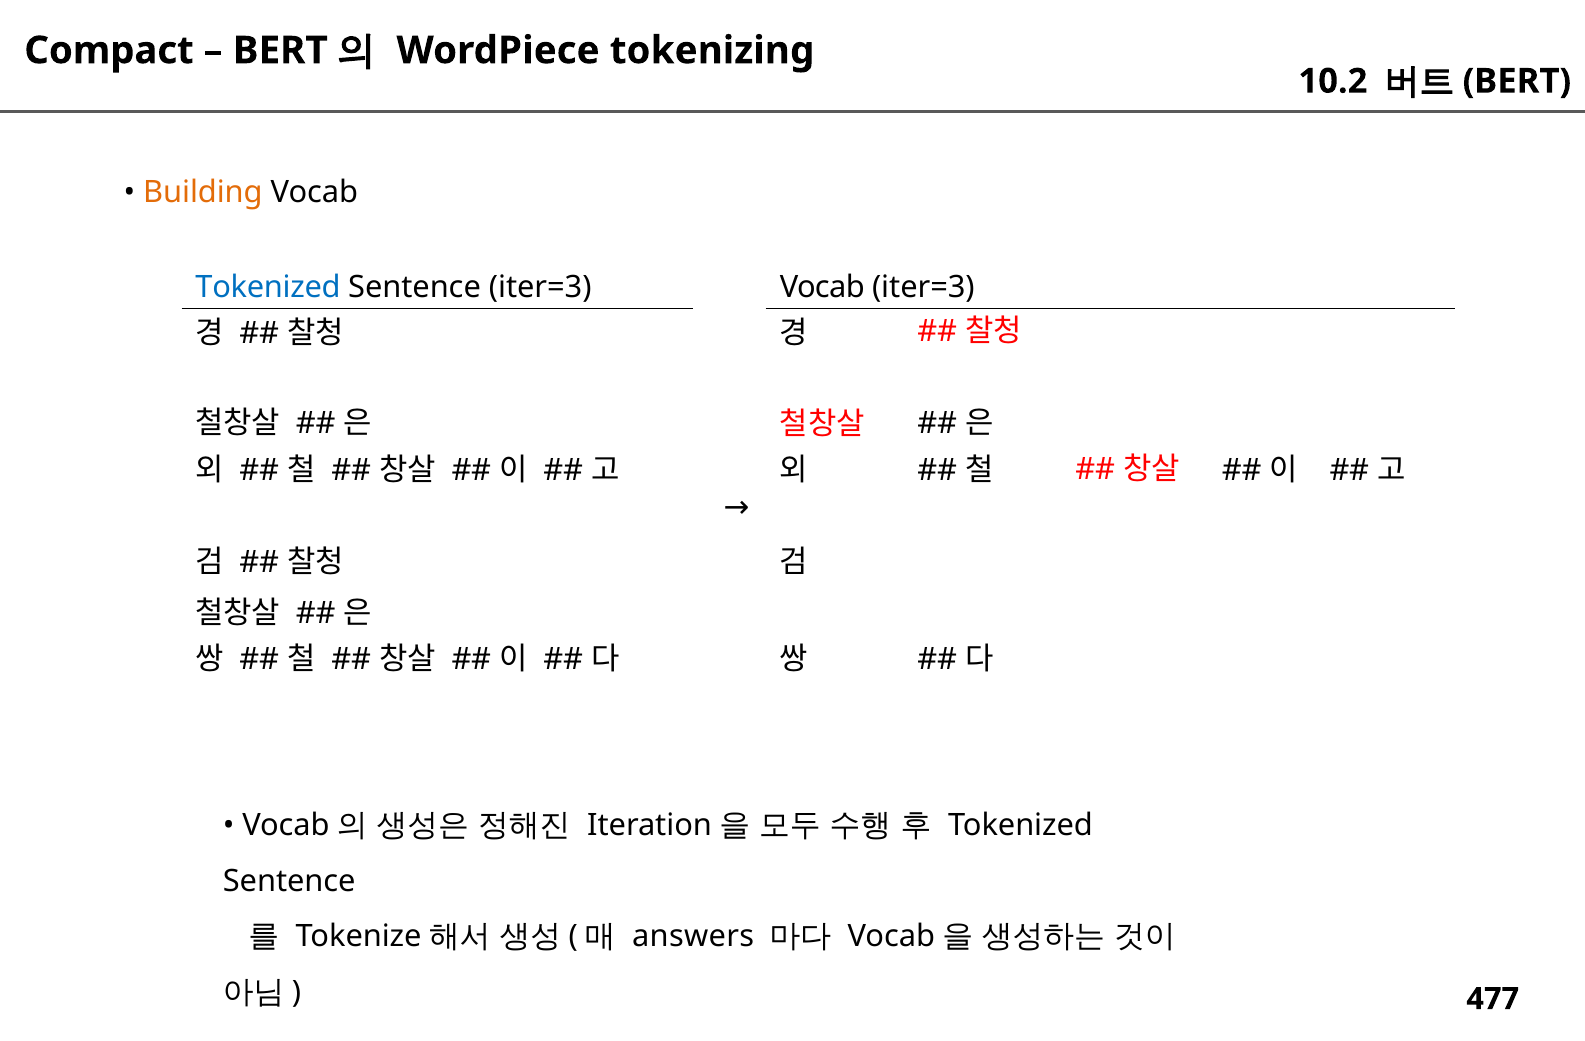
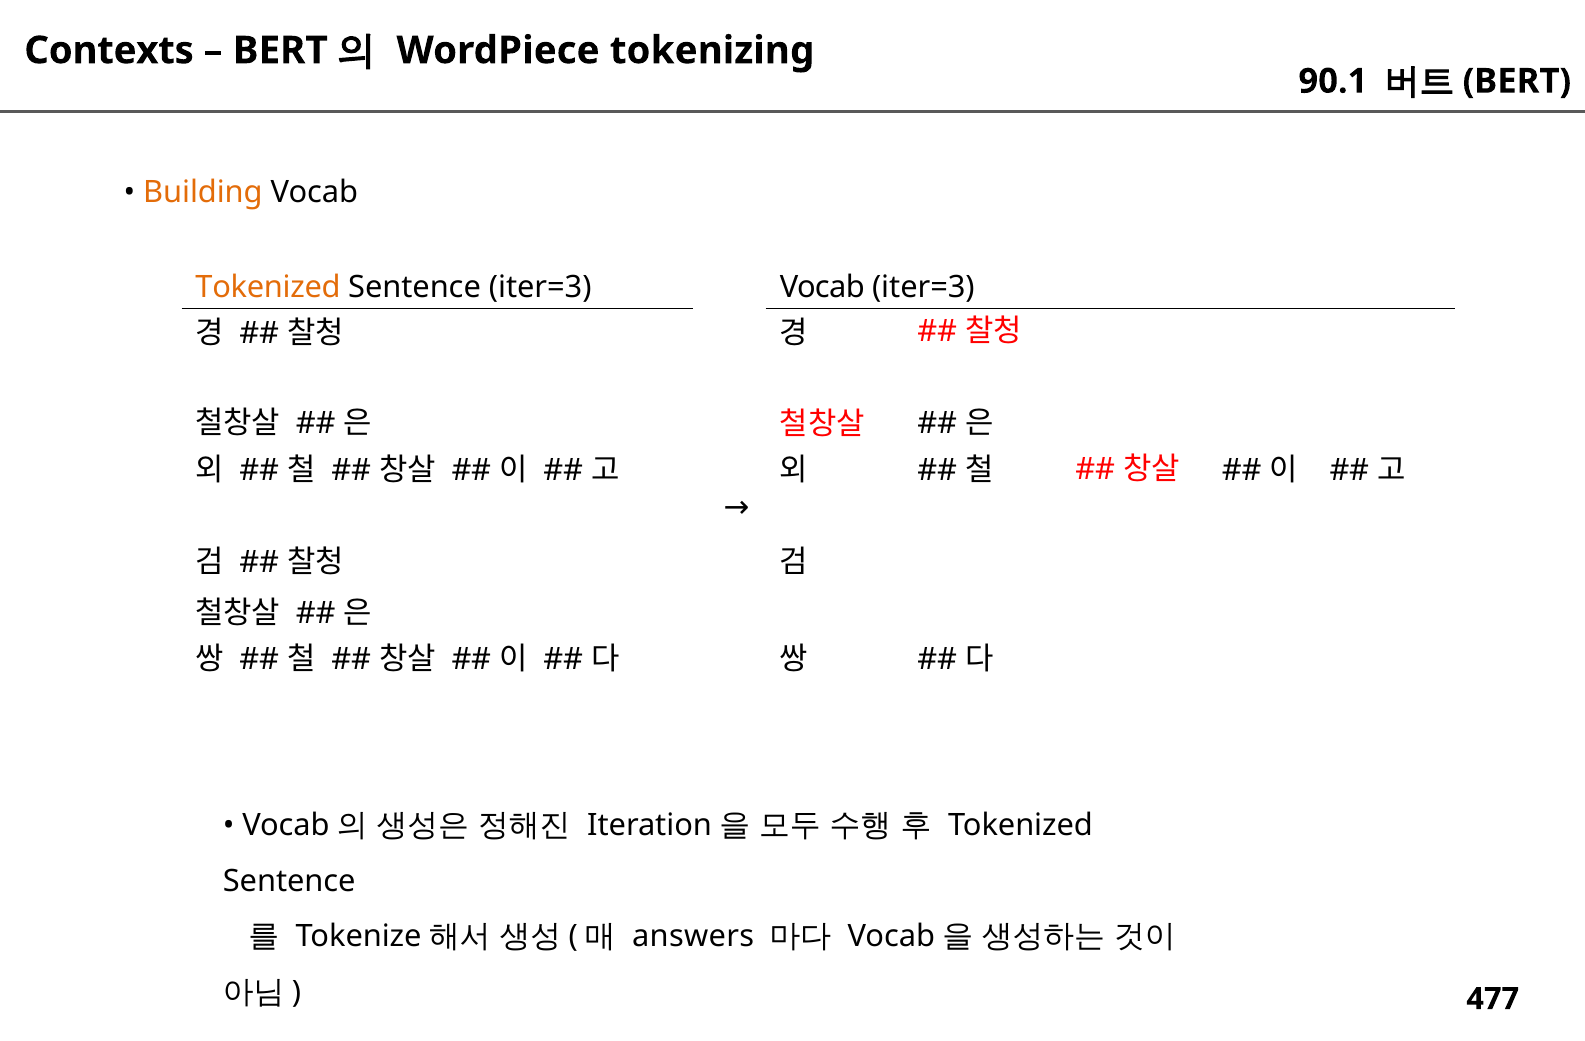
Compact: Compact -> Contexts (109, 51)
10.2: 10.2 -> 90.1 (1333, 81)
Tokenized colour: blue -> orange (268, 287)
